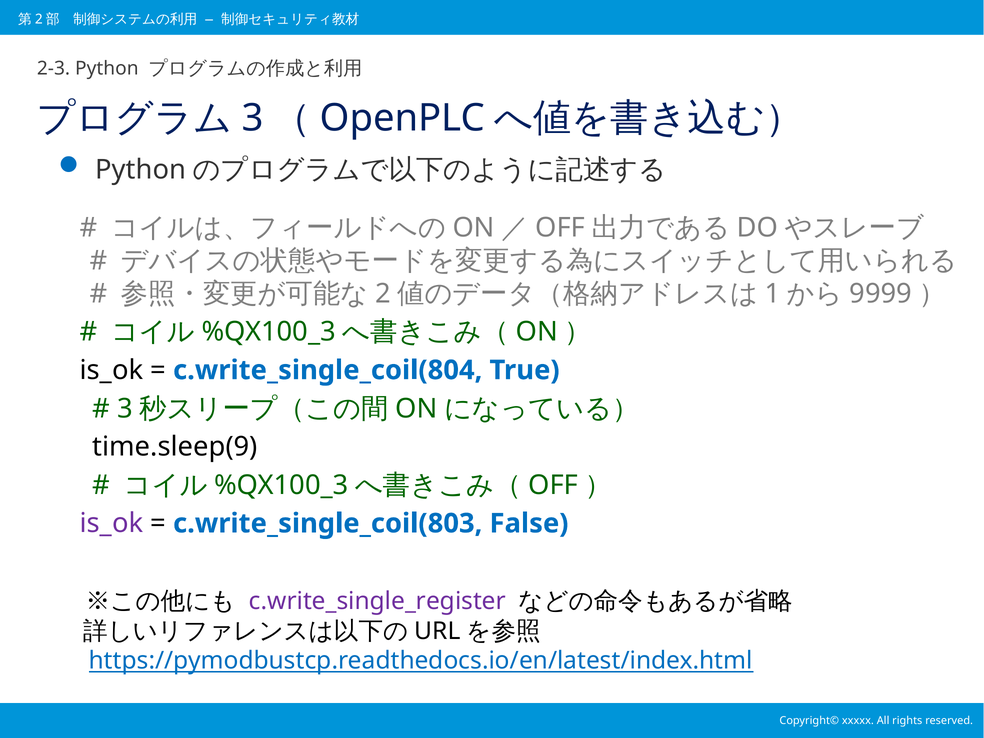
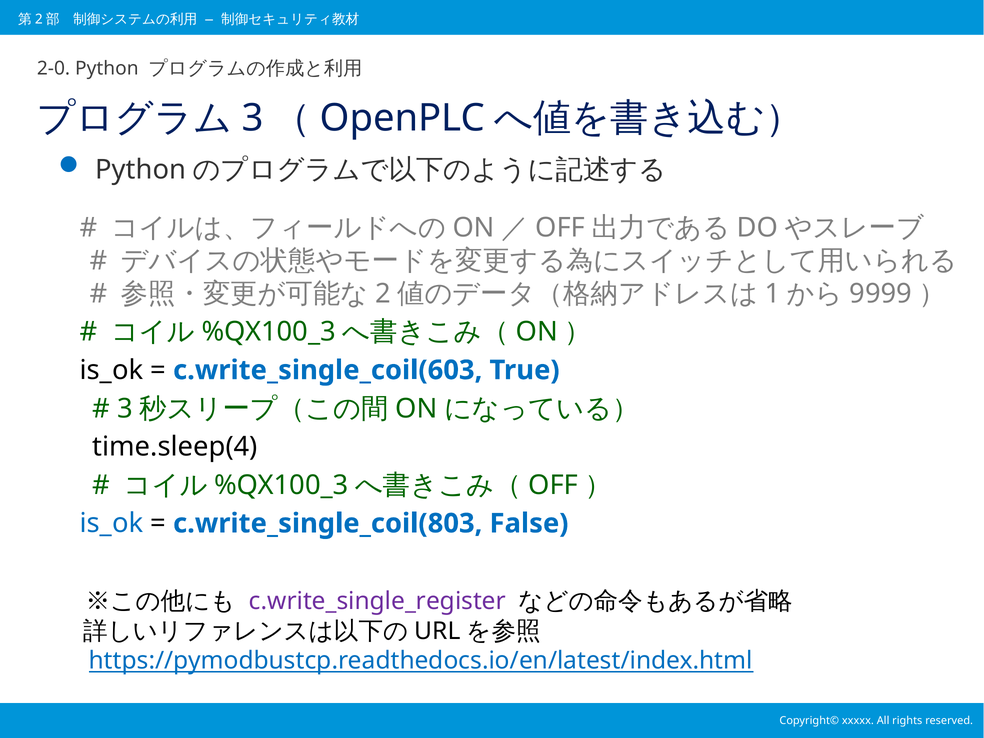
2-3: 2-3 -> 2-0 (53, 68)
c.write_single_coil(804: c.write_single_coil(804 -> c.write_single_coil(603 (328, 370)
time.sleep(9: time.sleep(9 -> time.sleep(4 (175, 447)
is_ok colour: purple -> blue (111, 523)
